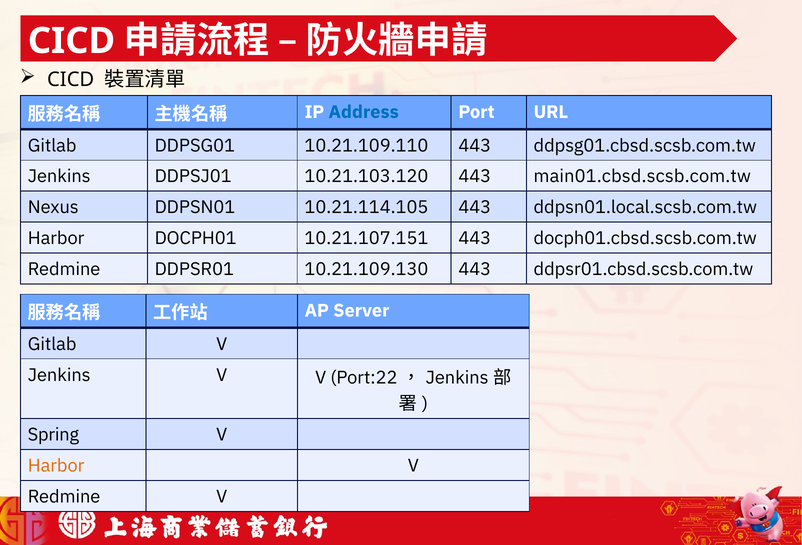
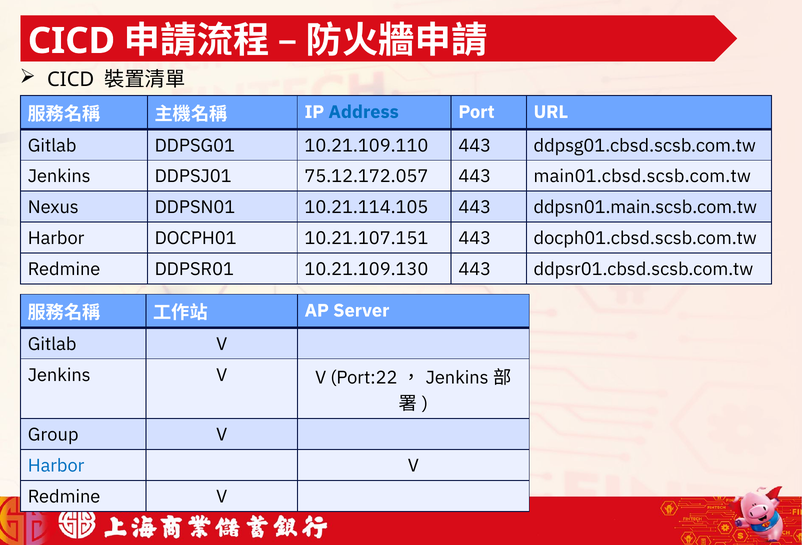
10.21.103.120: 10.21.103.120 -> 75.12.172.057 (366, 177)
ddpsn01.local.scsb.com.tw: ddpsn01.local.scsb.com.tw -> ddpsn01.main.scsb.com.tw (645, 208)
Spring: Spring -> Group (53, 435)
Harbor colour: orange -> blue (56, 466)
